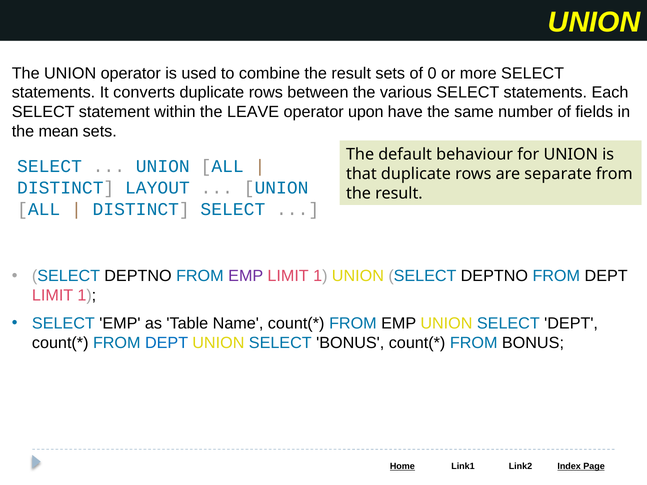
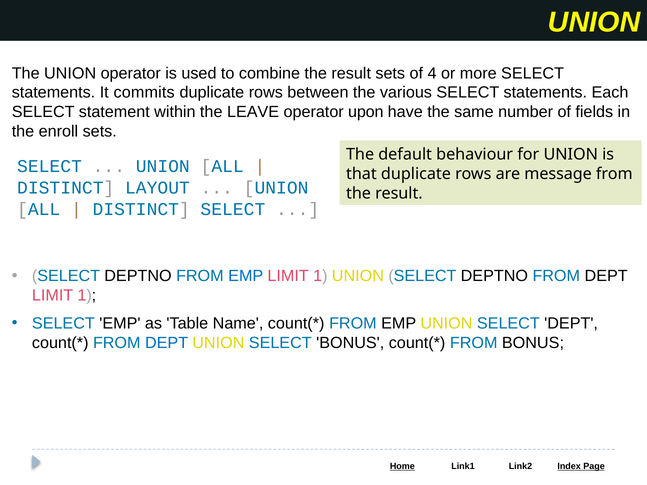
0: 0 -> 4 (432, 73)
converts: converts -> commits (144, 93)
mean: mean -> enroll (58, 132)
separate: separate -> message (558, 174)
EMP colour: purple -> blue (246, 276)
